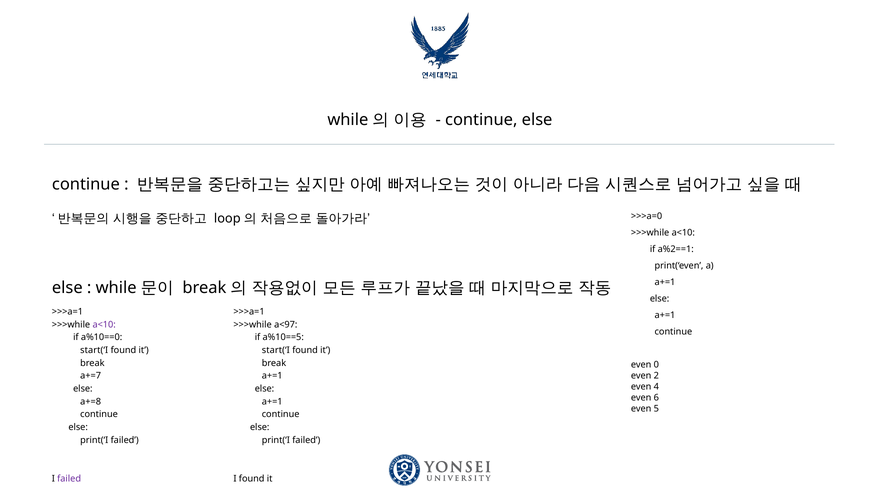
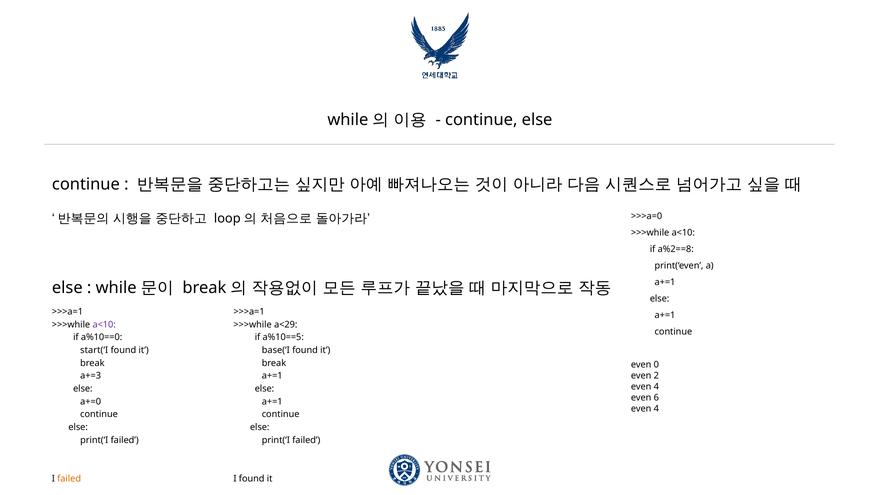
a%2==1: a%2==1 -> a%2==8 (676, 249)
a<97: a<97 -> a<29 (286, 325)
start(‘I: start(‘I -> base(‘I (276, 350)
a+=7: a+=7 -> a+=3 (91, 376)
a+=8: a+=8 -> a+=0 (91, 402)
5: 5 -> 4 (656, 409)
failed colour: purple -> orange (69, 479)
